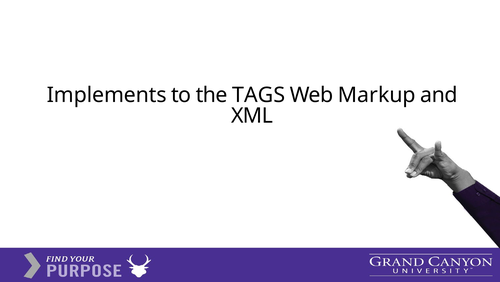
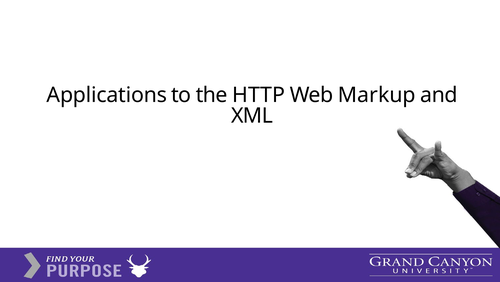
Implements: Implements -> Applications (107, 95)
TAGS: TAGS -> HTTP (259, 95)
